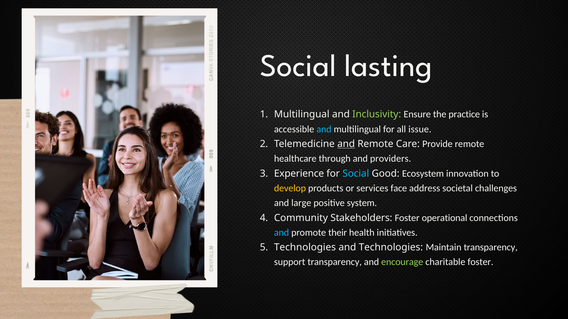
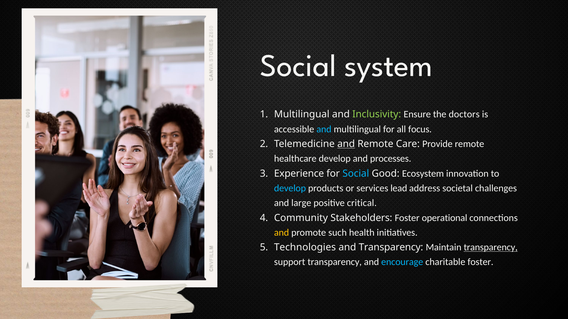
lasting: lasting -> system (388, 66)
practice: practice -> doctors (464, 115)
issue: issue -> focus (420, 129)
healthcare through: through -> develop (335, 159)
providers: providers -> processes (391, 159)
develop colour: yellow -> light blue (290, 189)
face: face -> lead (399, 189)
system: system -> critical (362, 203)
and colour: light blue -> yellow (282, 233)
their: their -> such (338, 233)
and Technologies: Technologies -> Transparency (391, 248)
transparency underline: none -> present (491, 248)
encourage colour: light green -> light blue (402, 262)
